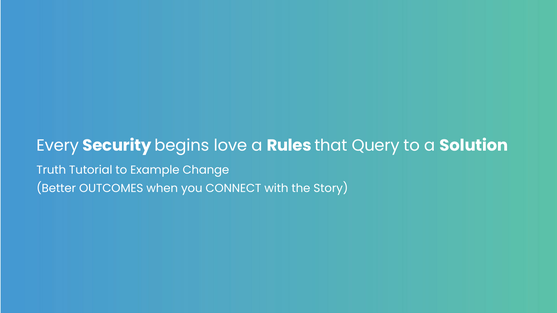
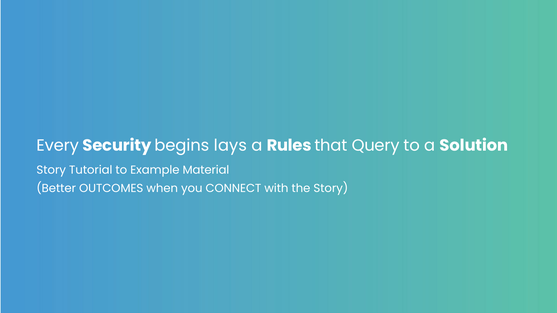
love: love -> lays (230, 146)
Truth: Truth -> Story (51, 170)
Change: Change -> Material (206, 170)
